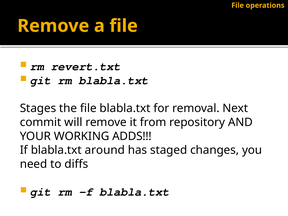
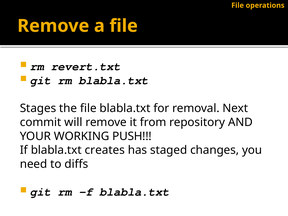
ADDS: ADDS -> PUSH (132, 136)
around: around -> creates (105, 150)
